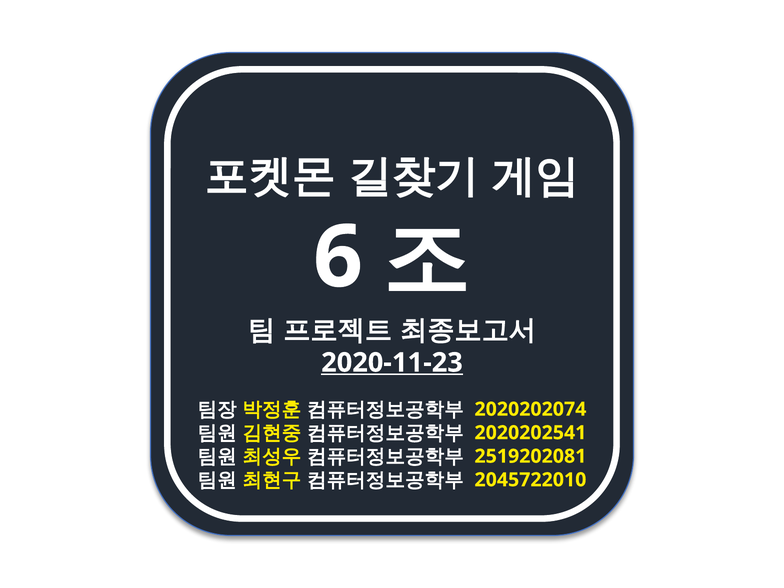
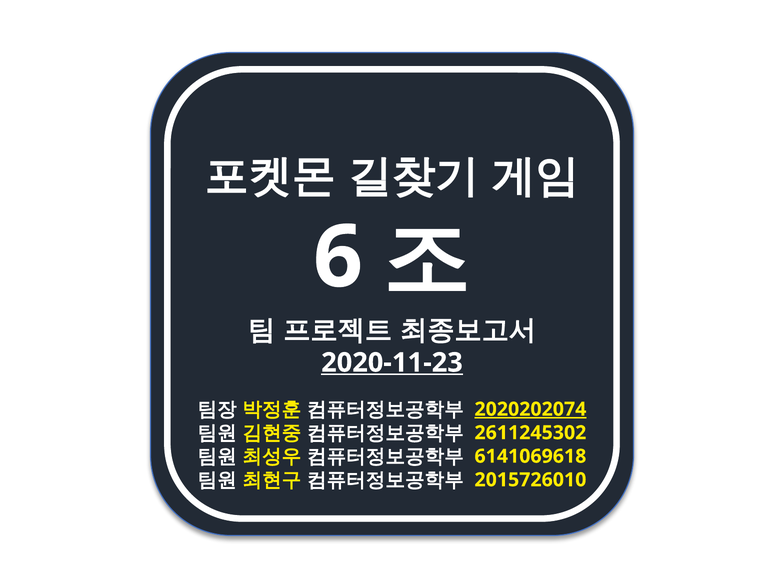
2020202074 underline: none -> present (530, 409)
2020202541: 2020202541 -> 2611245302 (530, 433)
2519202081: 2519202081 -> 6141069618 (530, 456)
2045722010: 2045722010 -> 2015726010 (530, 480)
